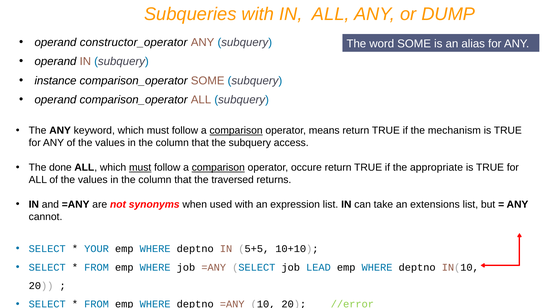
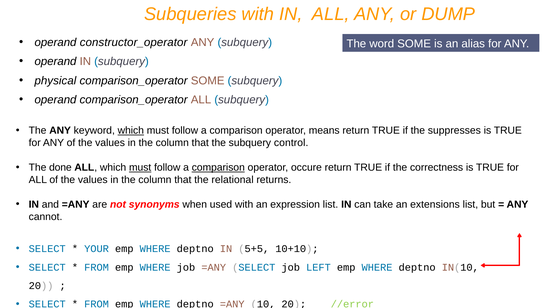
instance: instance -> physical (55, 81)
which underline: none -> present (131, 131)
comparison underline: present -> none (236, 131)
mechanism: mechanism -> suppresses (454, 131)
access: access -> control (291, 143)
appropriate: appropriate -> correctness (437, 168)
traversed: traversed -> relational (233, 180)
LEAD: LEAD -> LEFT (318, 267)
